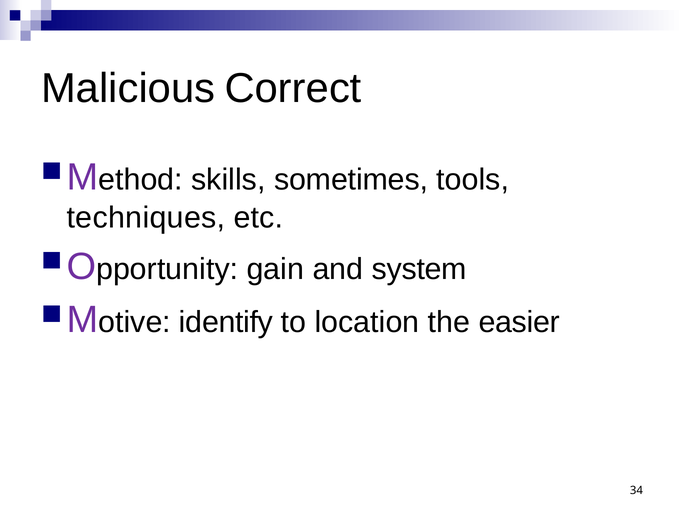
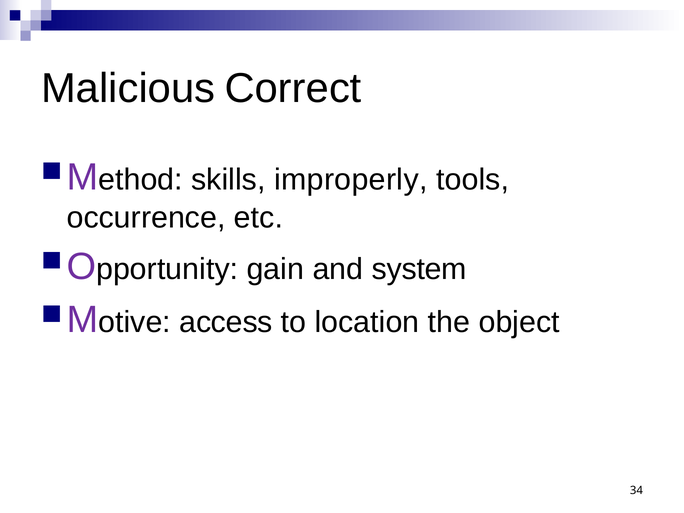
sometimes: sometimes -> improperly (351, 180)
techniques: techniques -> occurrence (146, 218)
identify: identify -> access (226, 322)
easier: easier -> object (519, 322)
